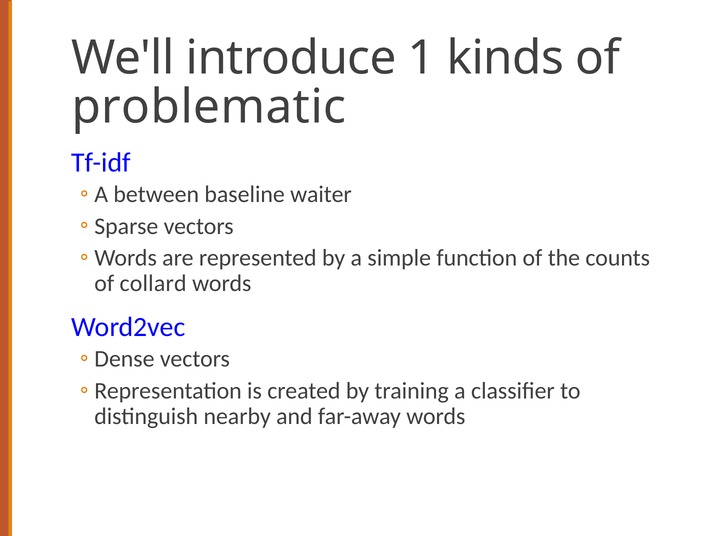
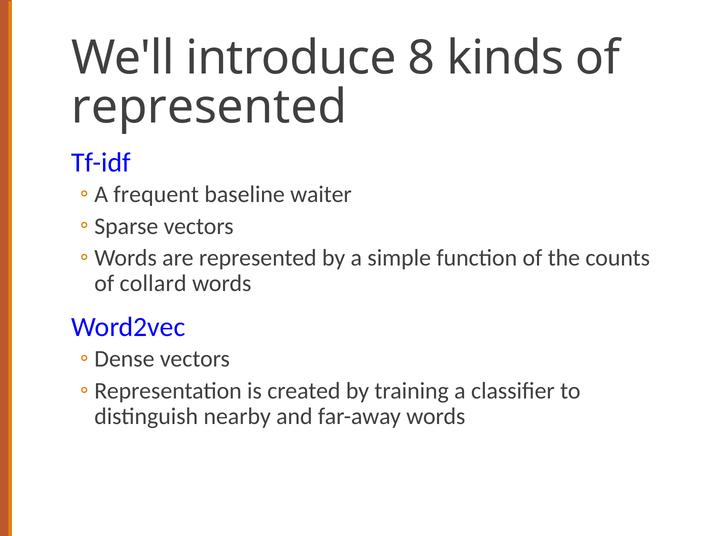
1: 1 -> 8 (422, 58)
problematic: problematic -> represented (209, 107)
between: between -> frequent (156, 195)
